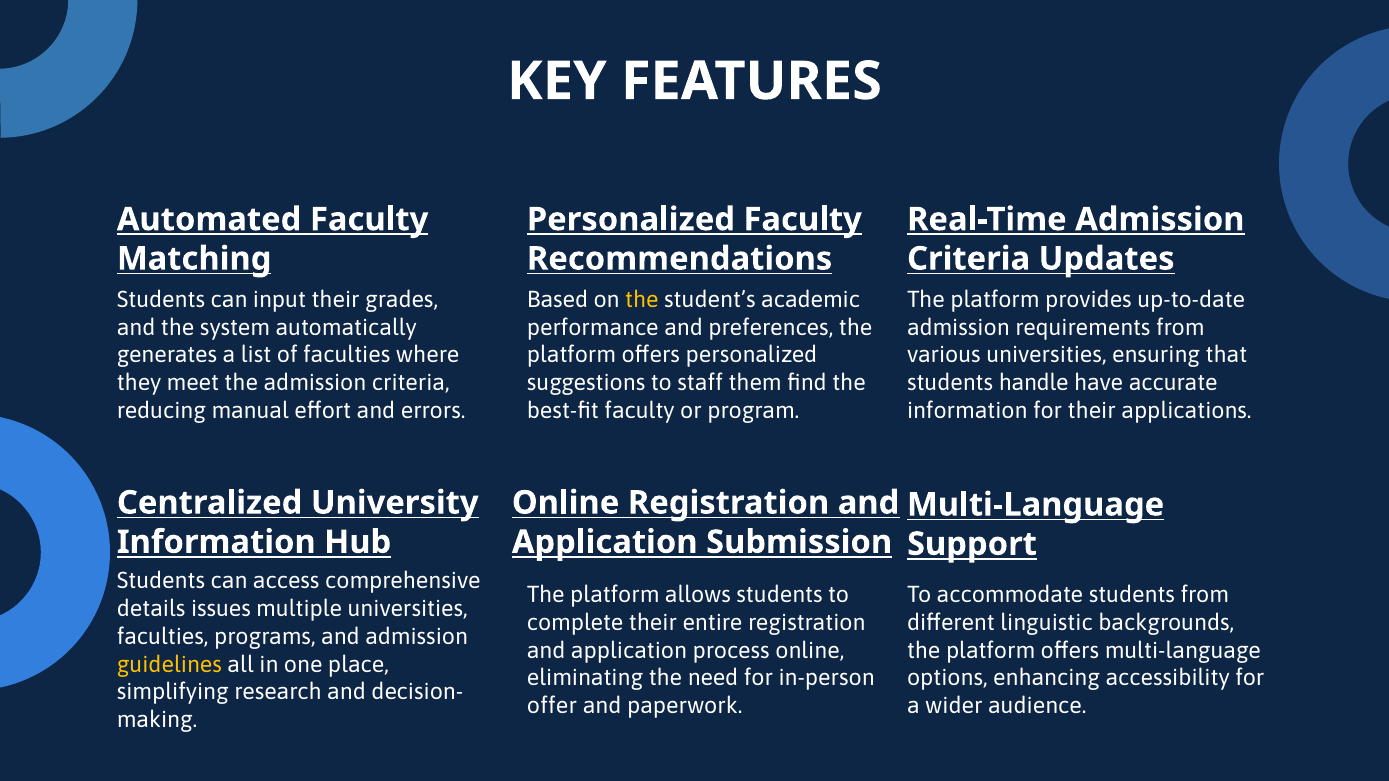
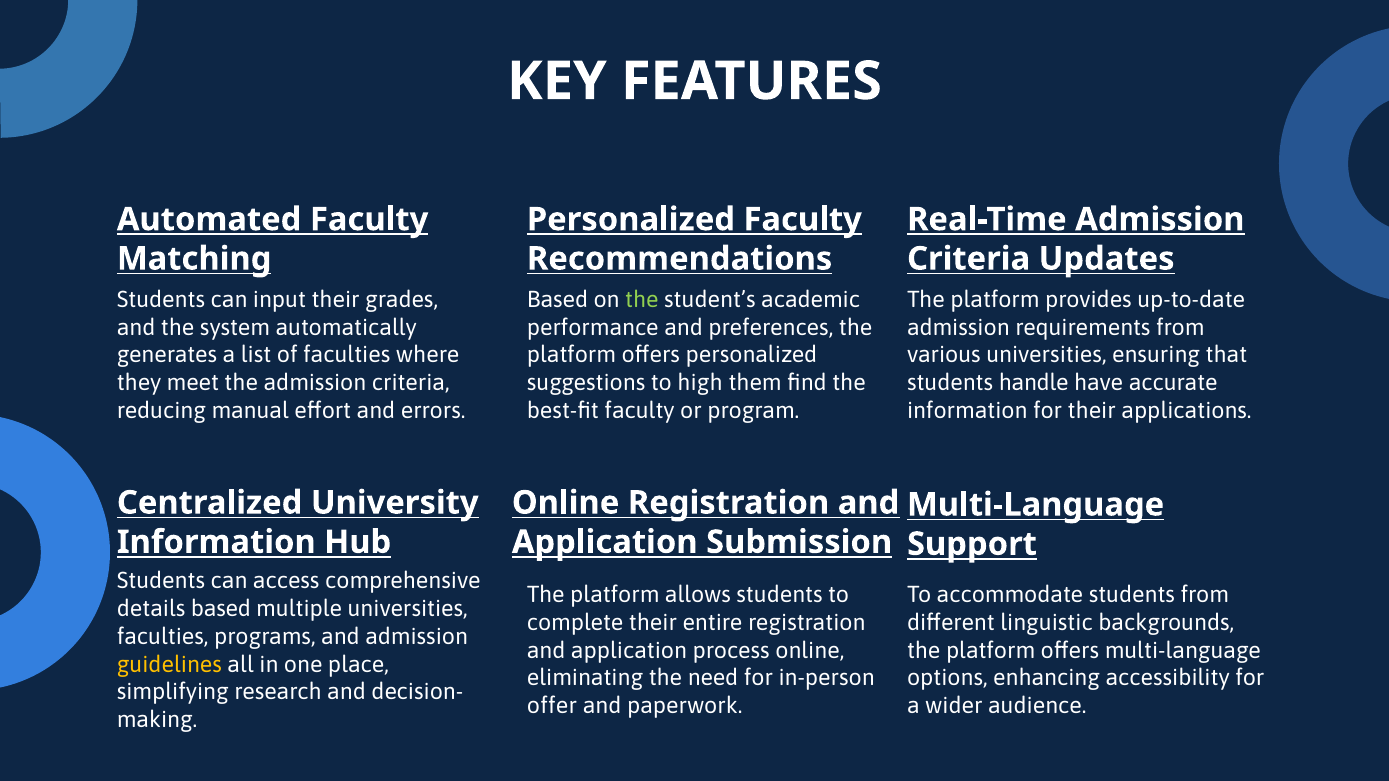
the colour: yellow -> light green (642, 300)
staff: staff -> high (700, 383)
details issues: issues -> based (221, 609)
